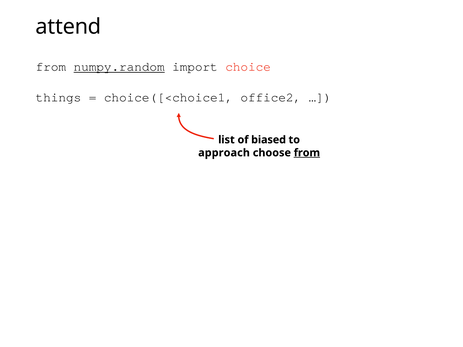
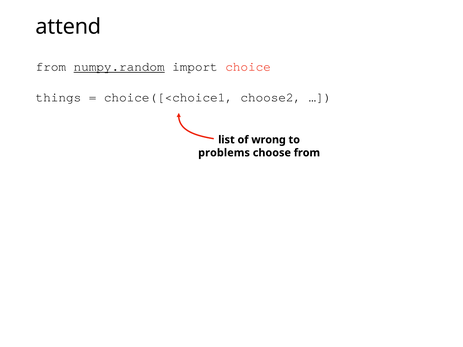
office2: office2 -> choose2 (271, 97)
biased: biased -> wrong (269, 140)
approach: approach -> problems (224, 153)
from underline: present -> none (307, 153)
